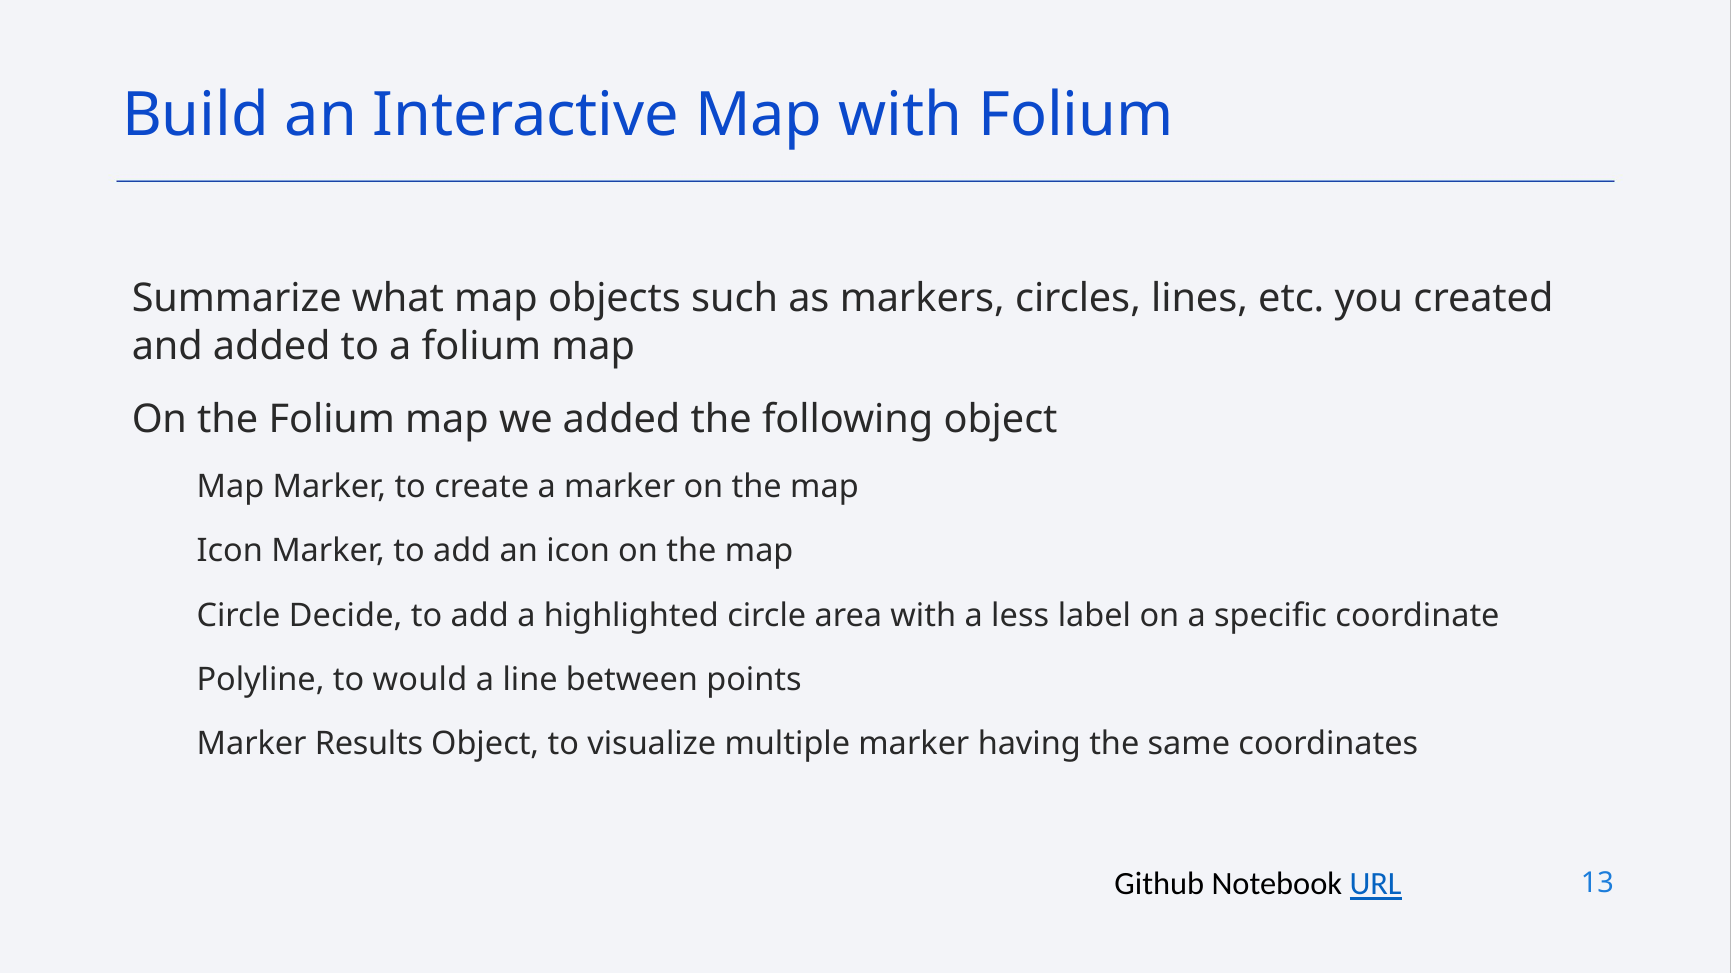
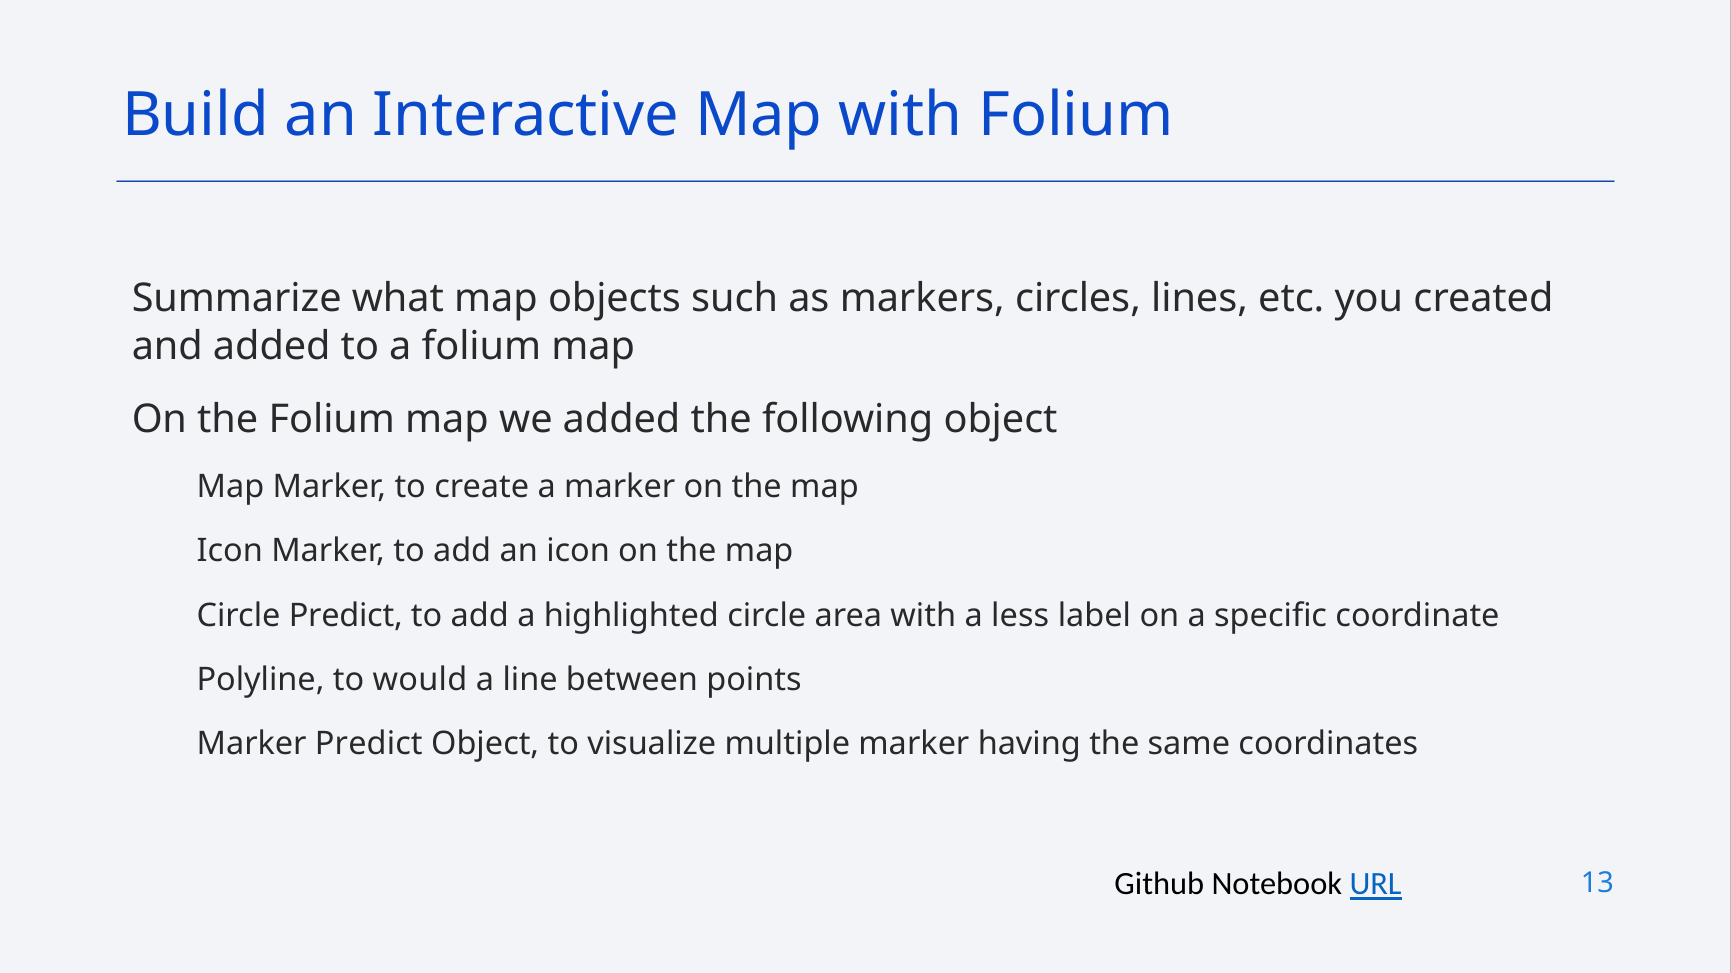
Circle Decide: Decide -> Predict (346, 616)
Marker Results: Results -> Predict (369, 744)
